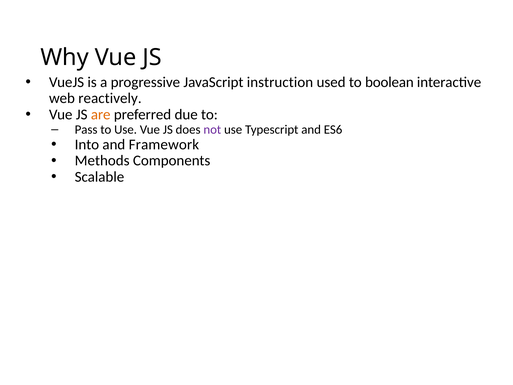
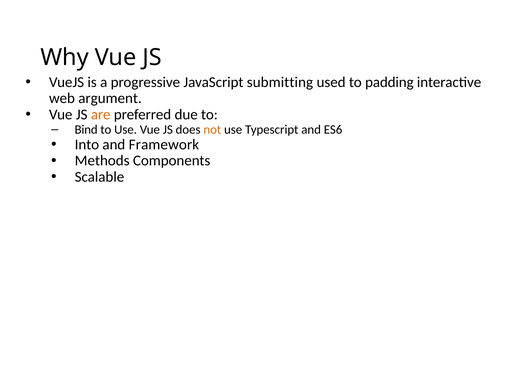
instruction: instruction -> submitting (280, 82)
boolean: boolean -> padding (389, 82)
reactively: reactively -> argument (110, 98)
Pass: Pass -> Bind (86, 129)
not colour: purple -> orange (212, 129)
